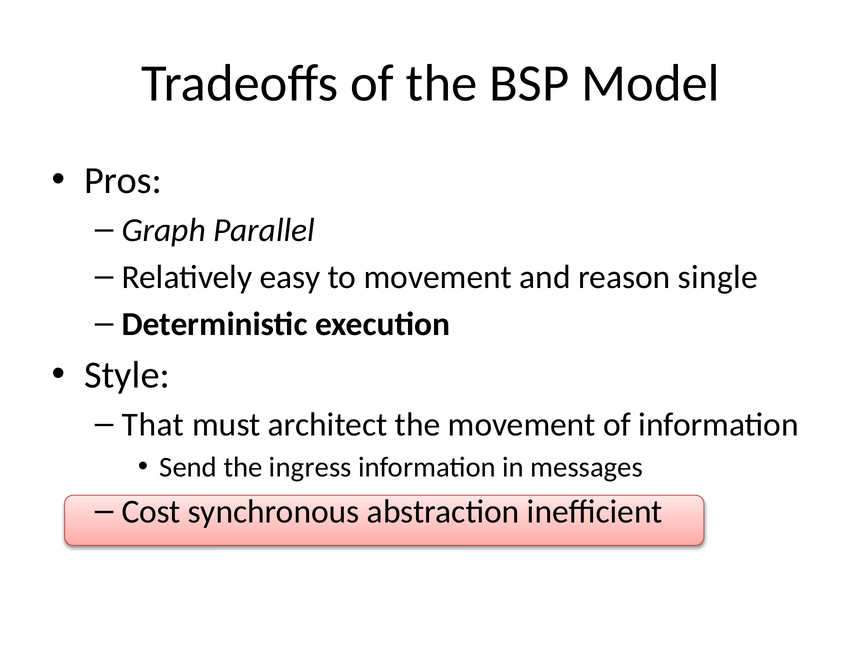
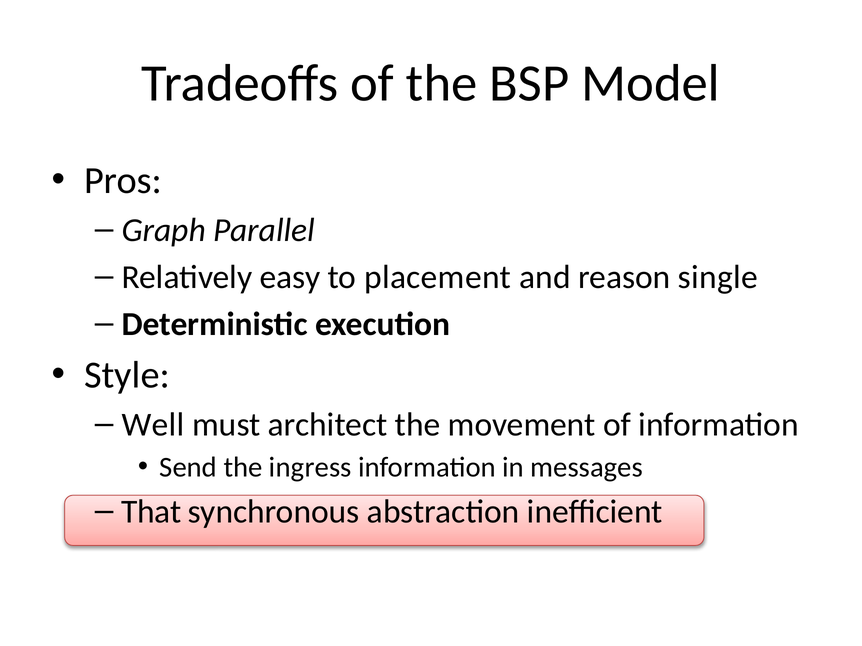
to movement: movement -> placement (438, 277)
That: That -> Well (153, 425)
Cost: Cost -> That (151, 512)
